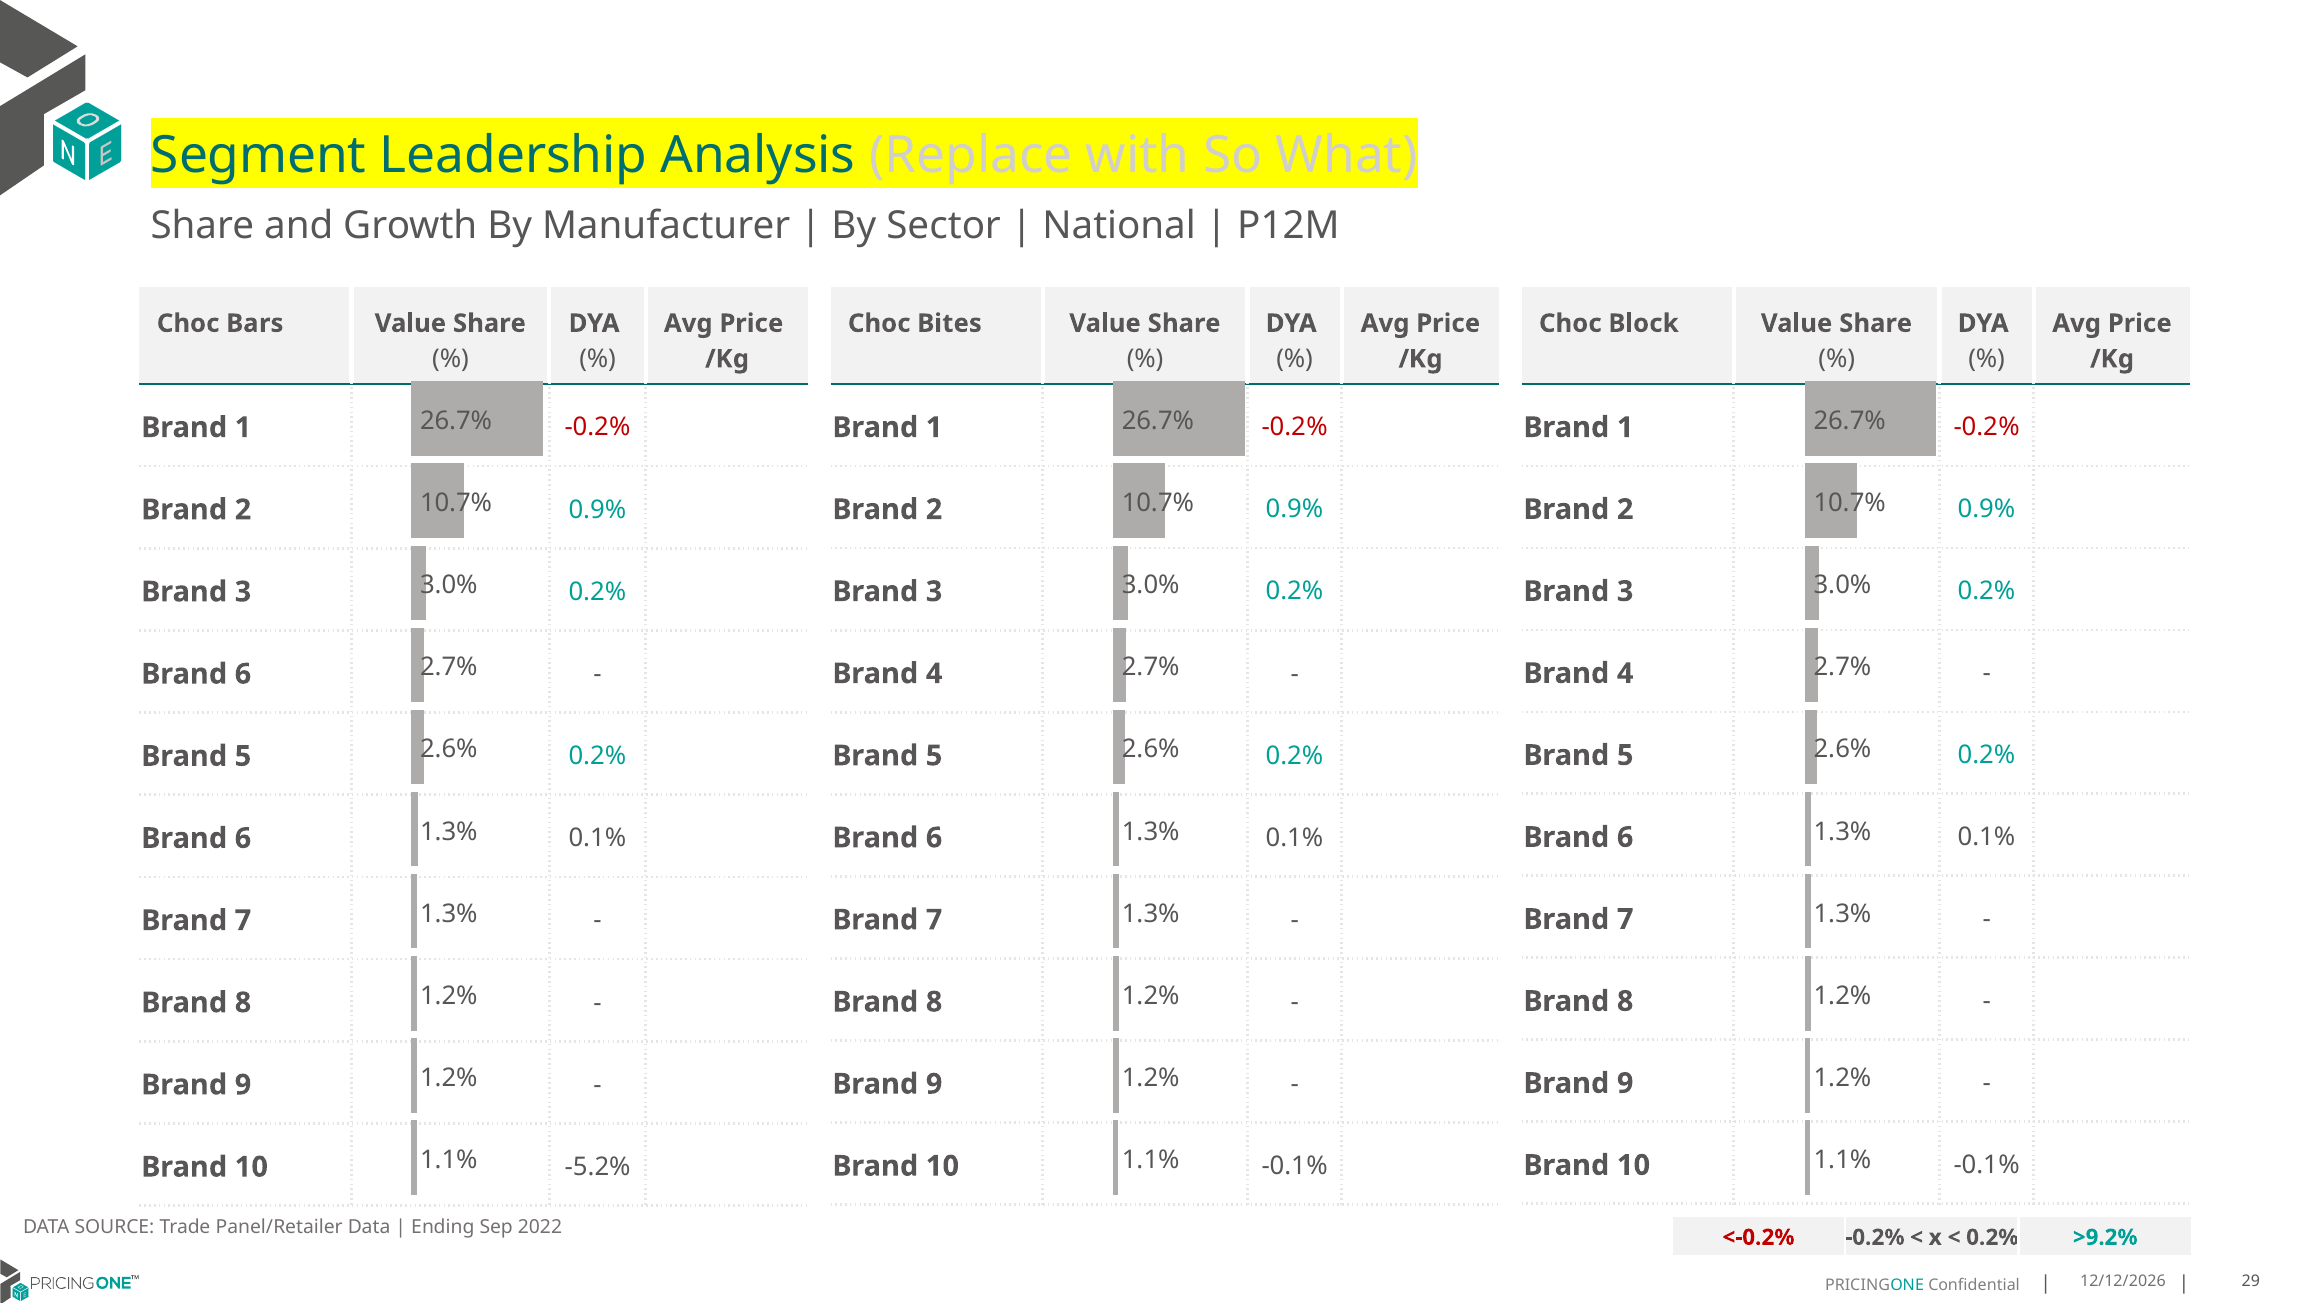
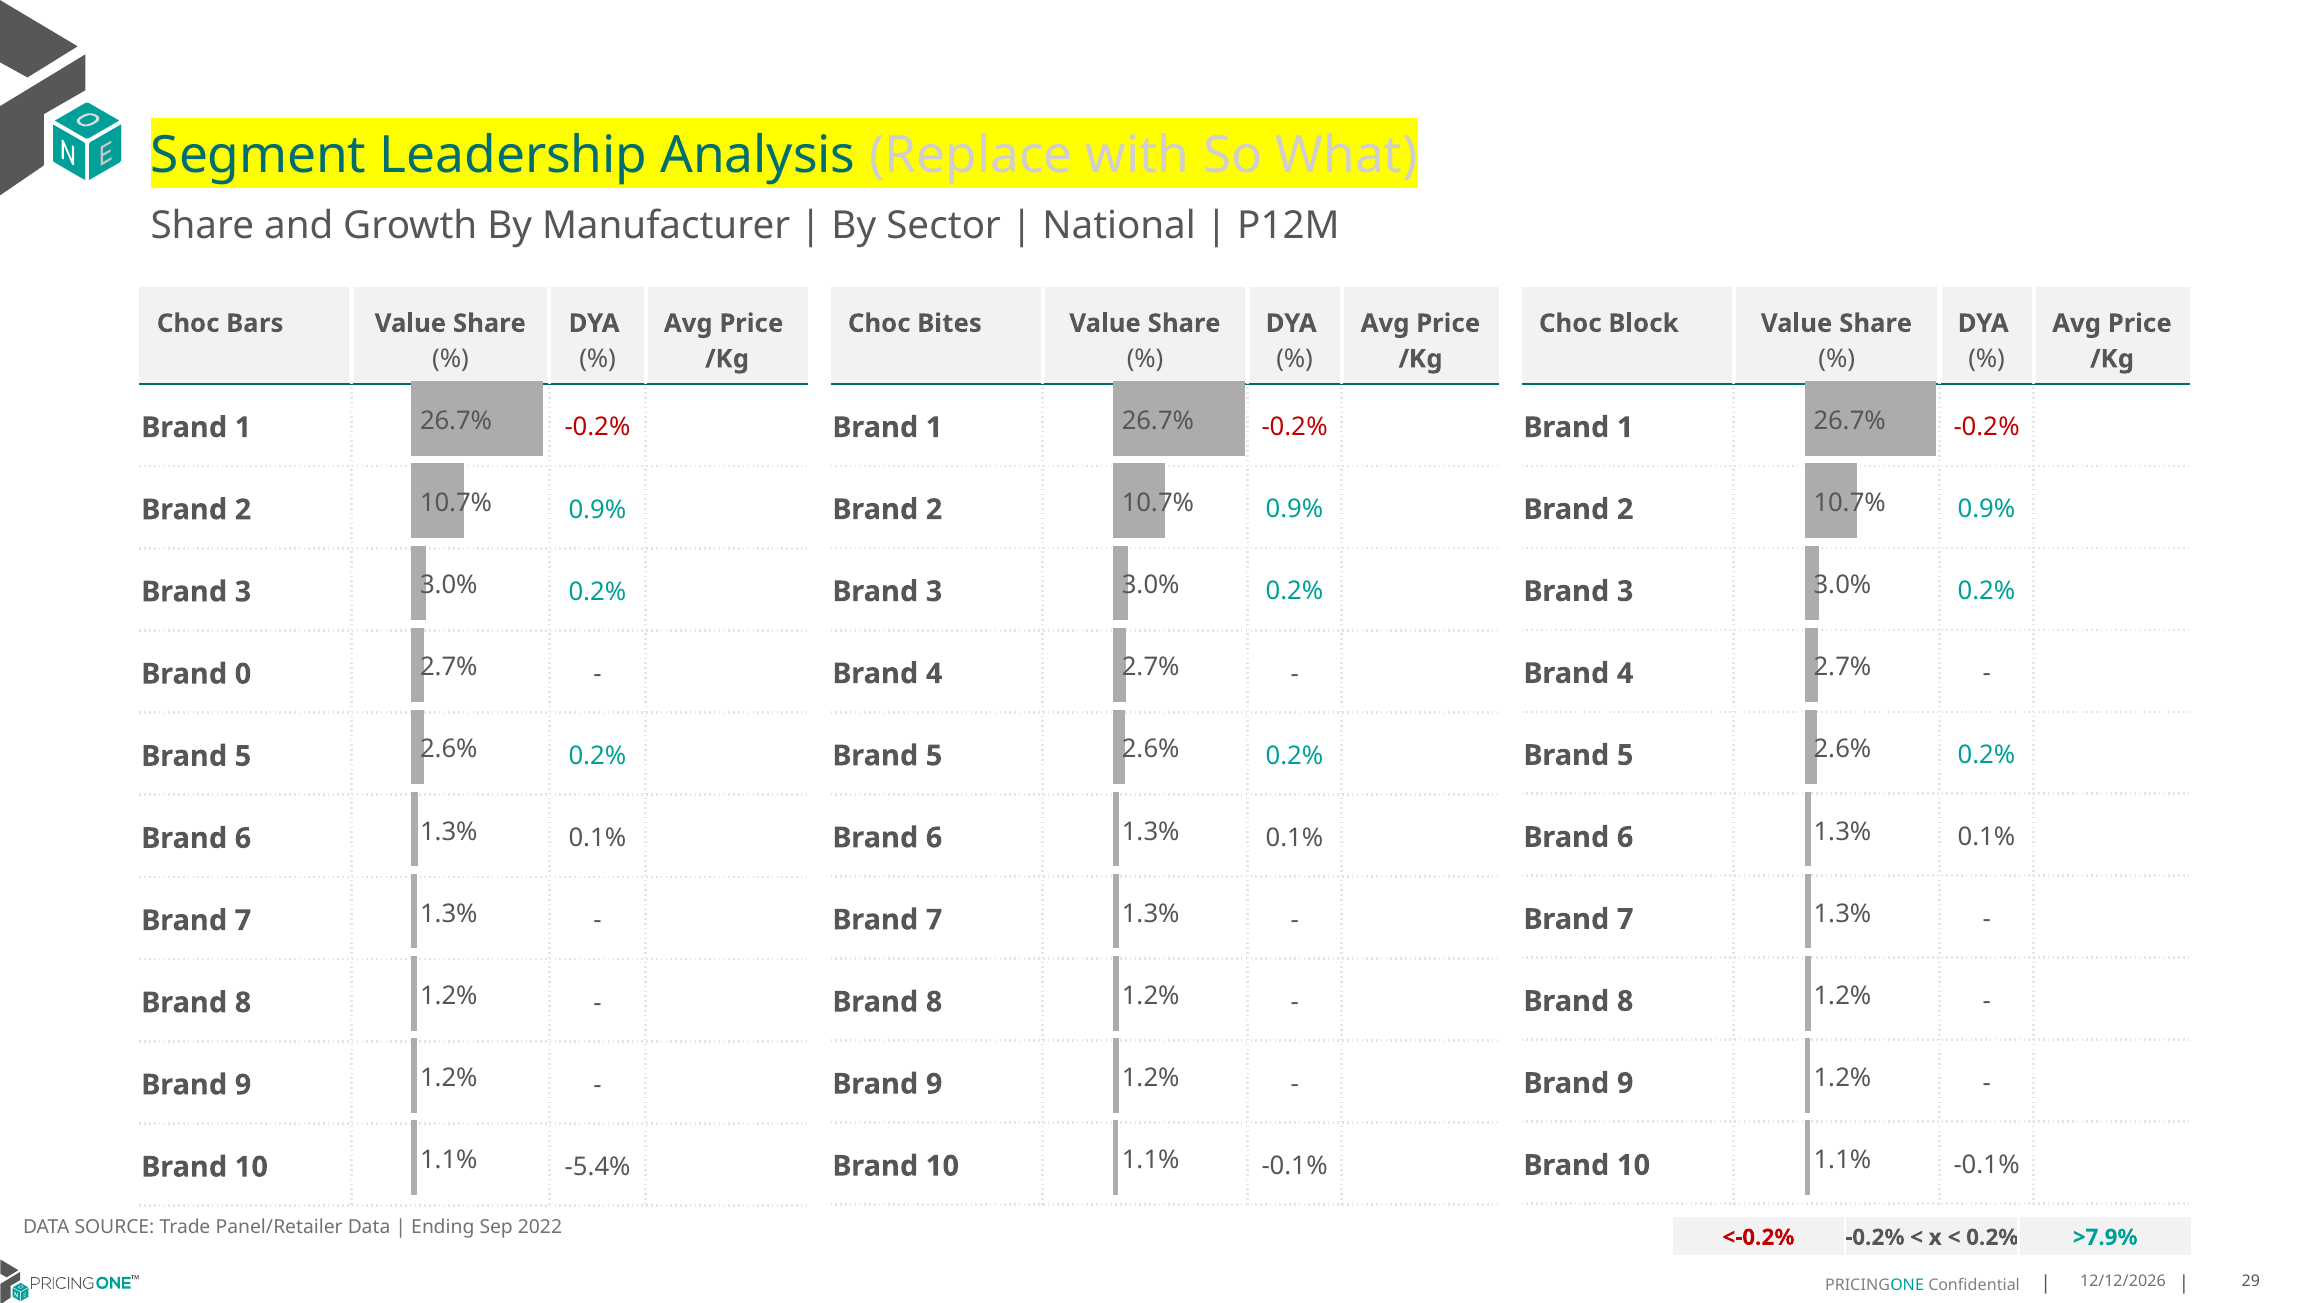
6: 6 -> 0 (243, 674)
-5.2%: -5.2% -> -5.4% (598, 1167)
>9.2%: >9.2% -> >7.9% (2105, 1238)
